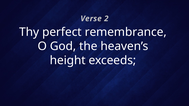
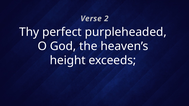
remembrance: remembrance -> purpleheaded (126, 32)
